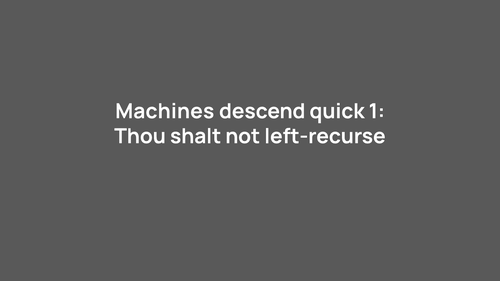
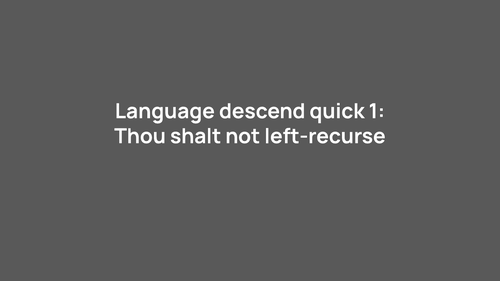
Machines: Machines -> Language (165, 111)
